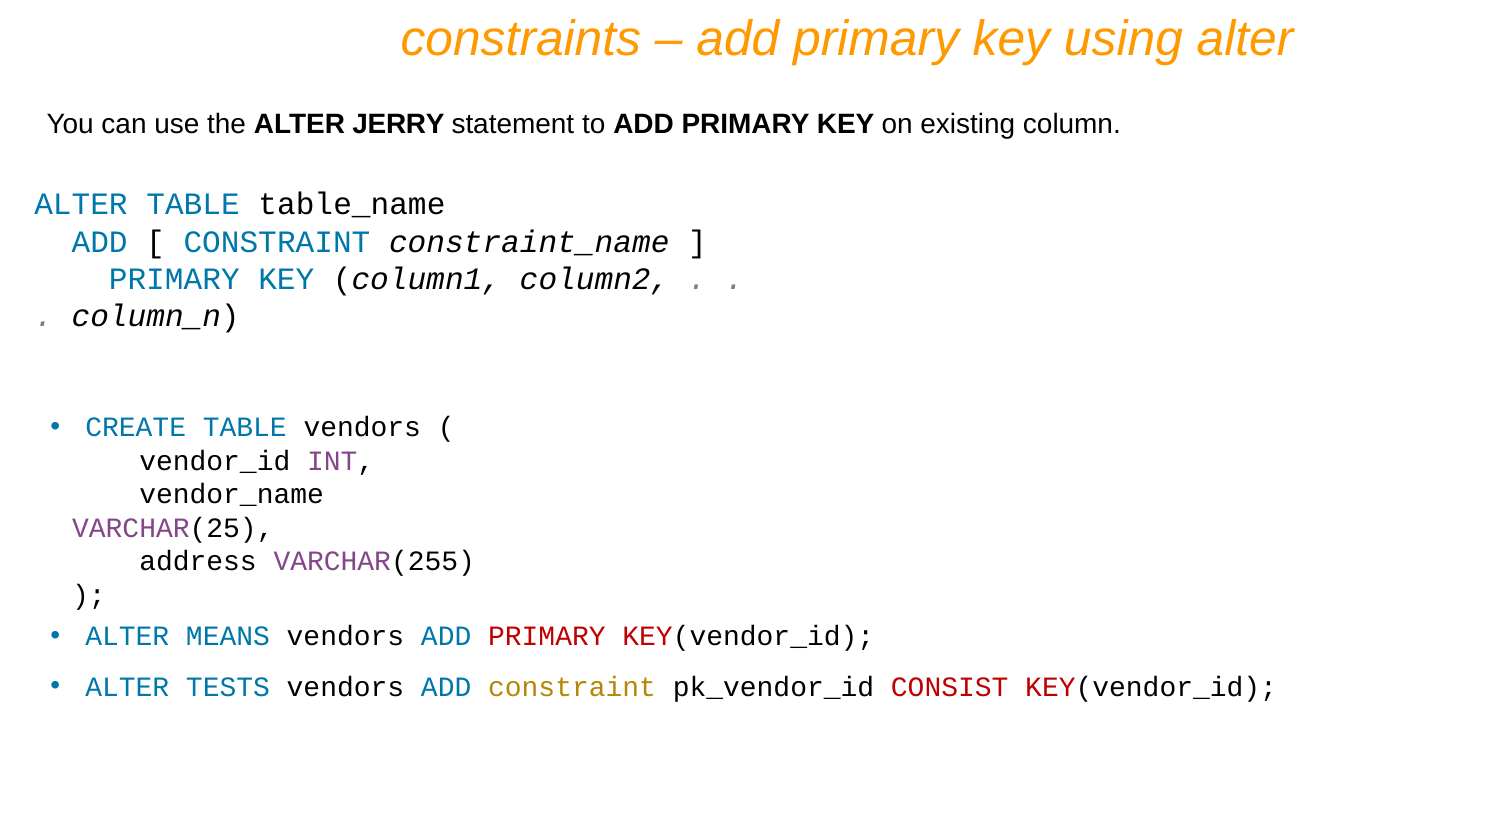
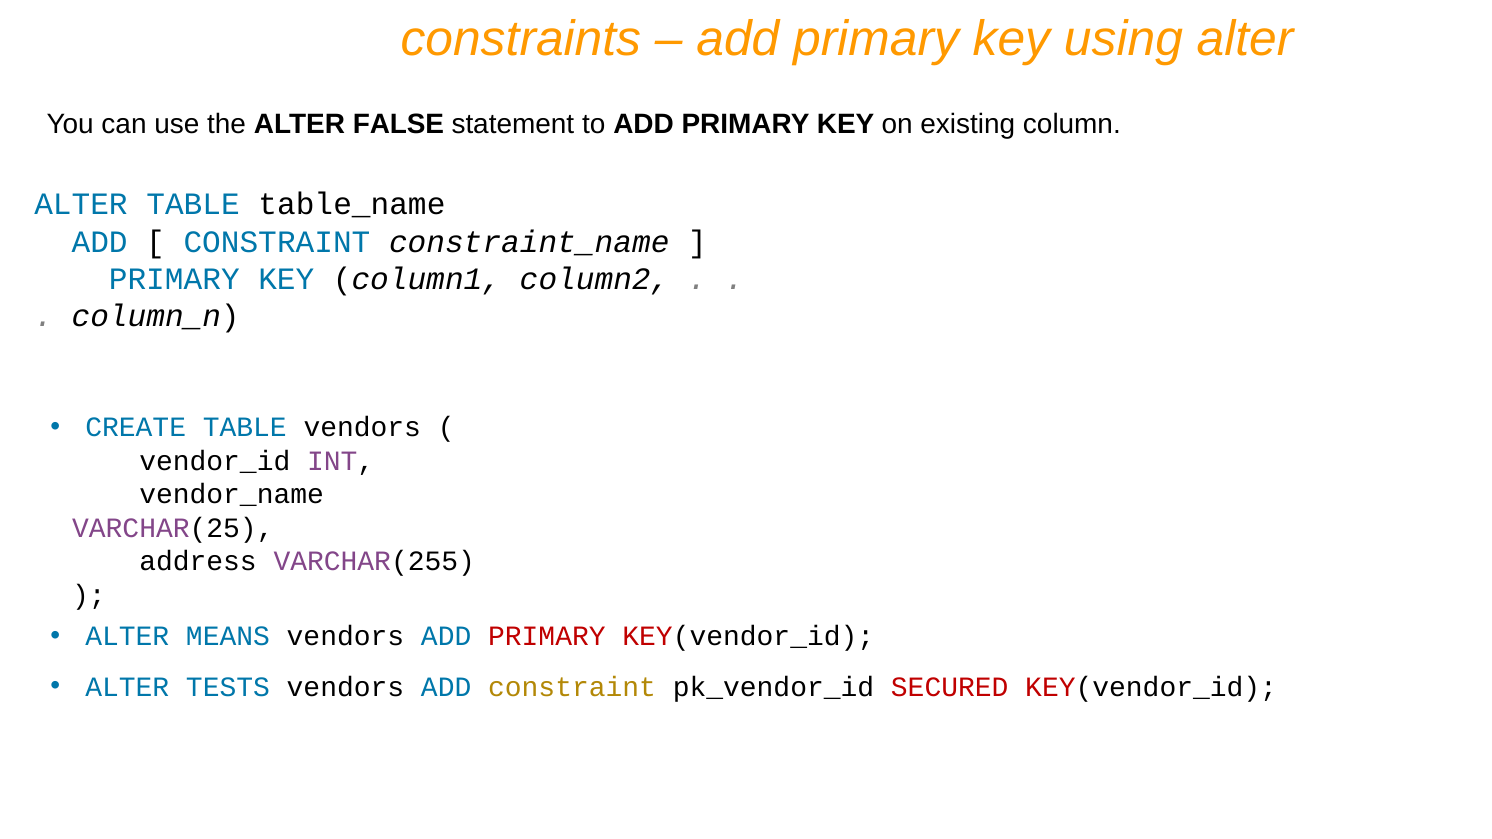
JERRY: JERRY -> FALSE (398, 124)
CONSIST: CONSIST -> SECURED (950, 687)
